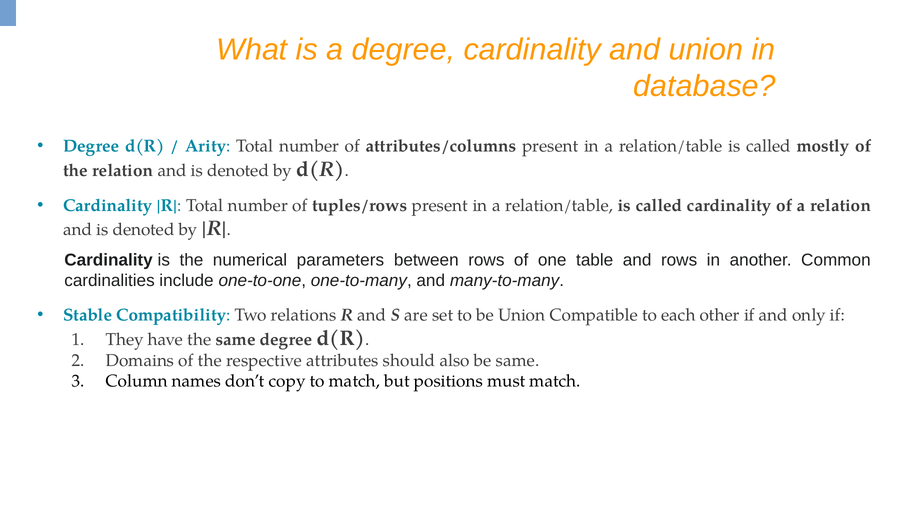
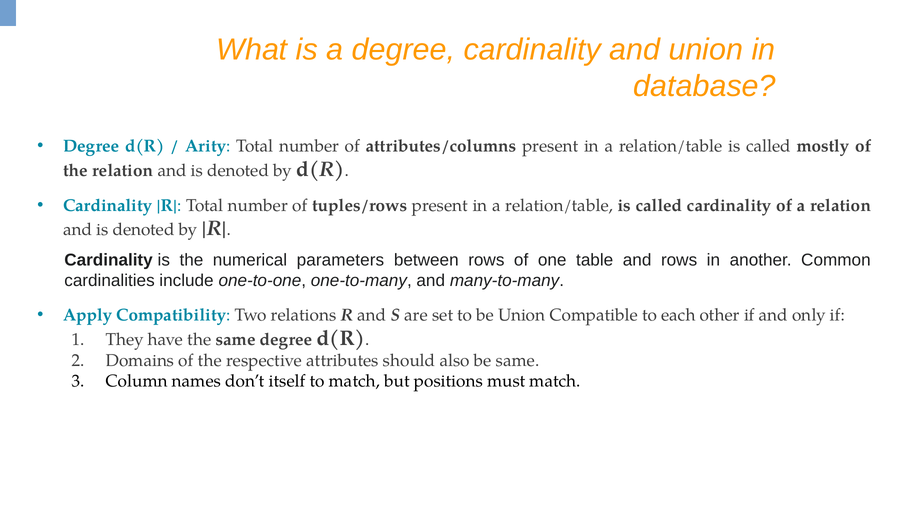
Stable: Stable -> Apply (88, 315)
copy: copy -> itself (287, 381)
